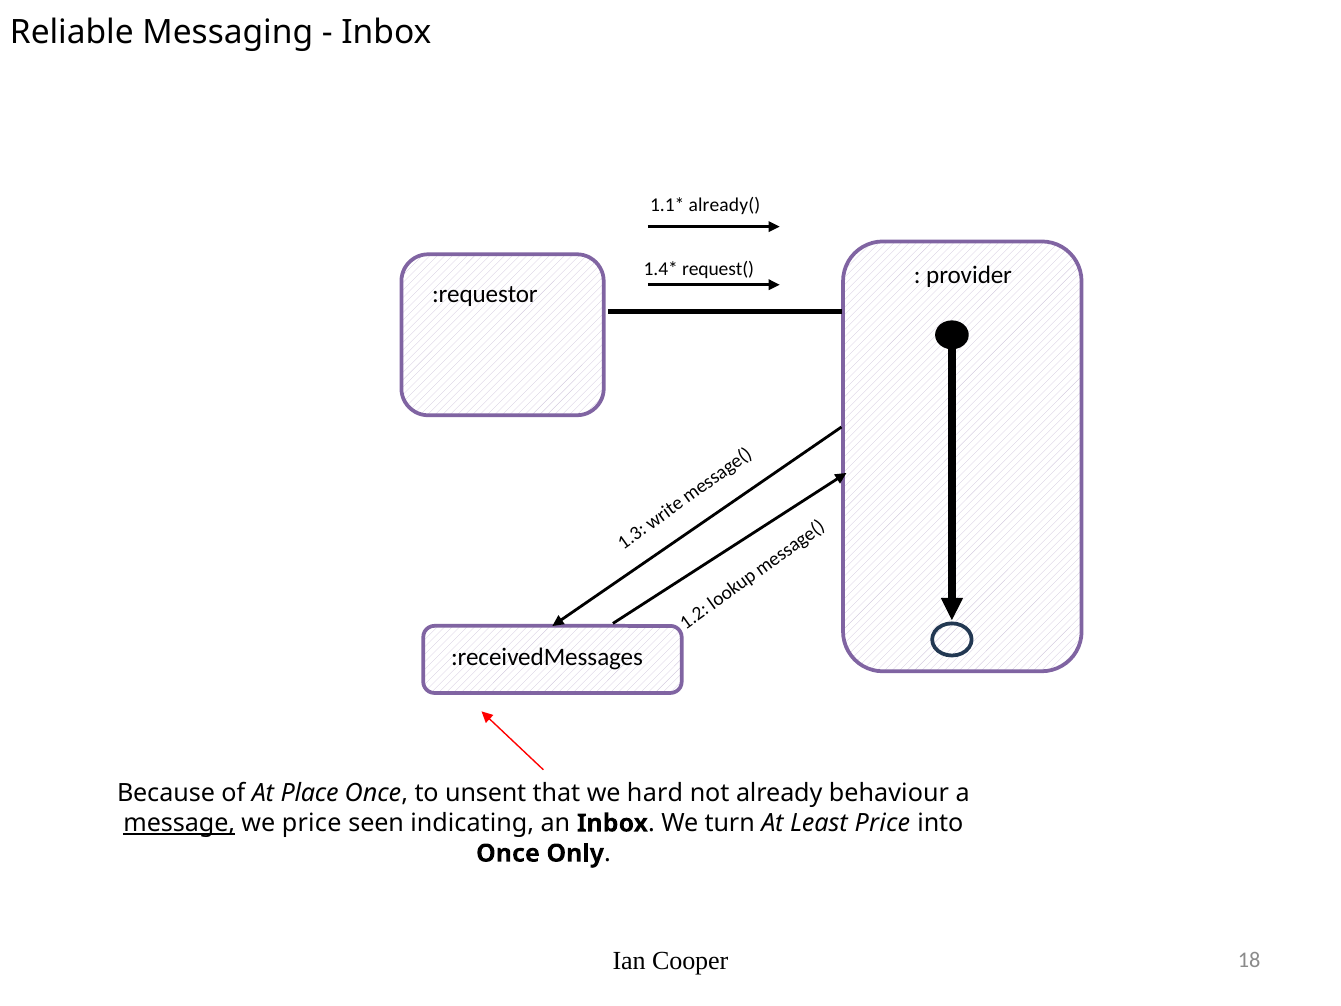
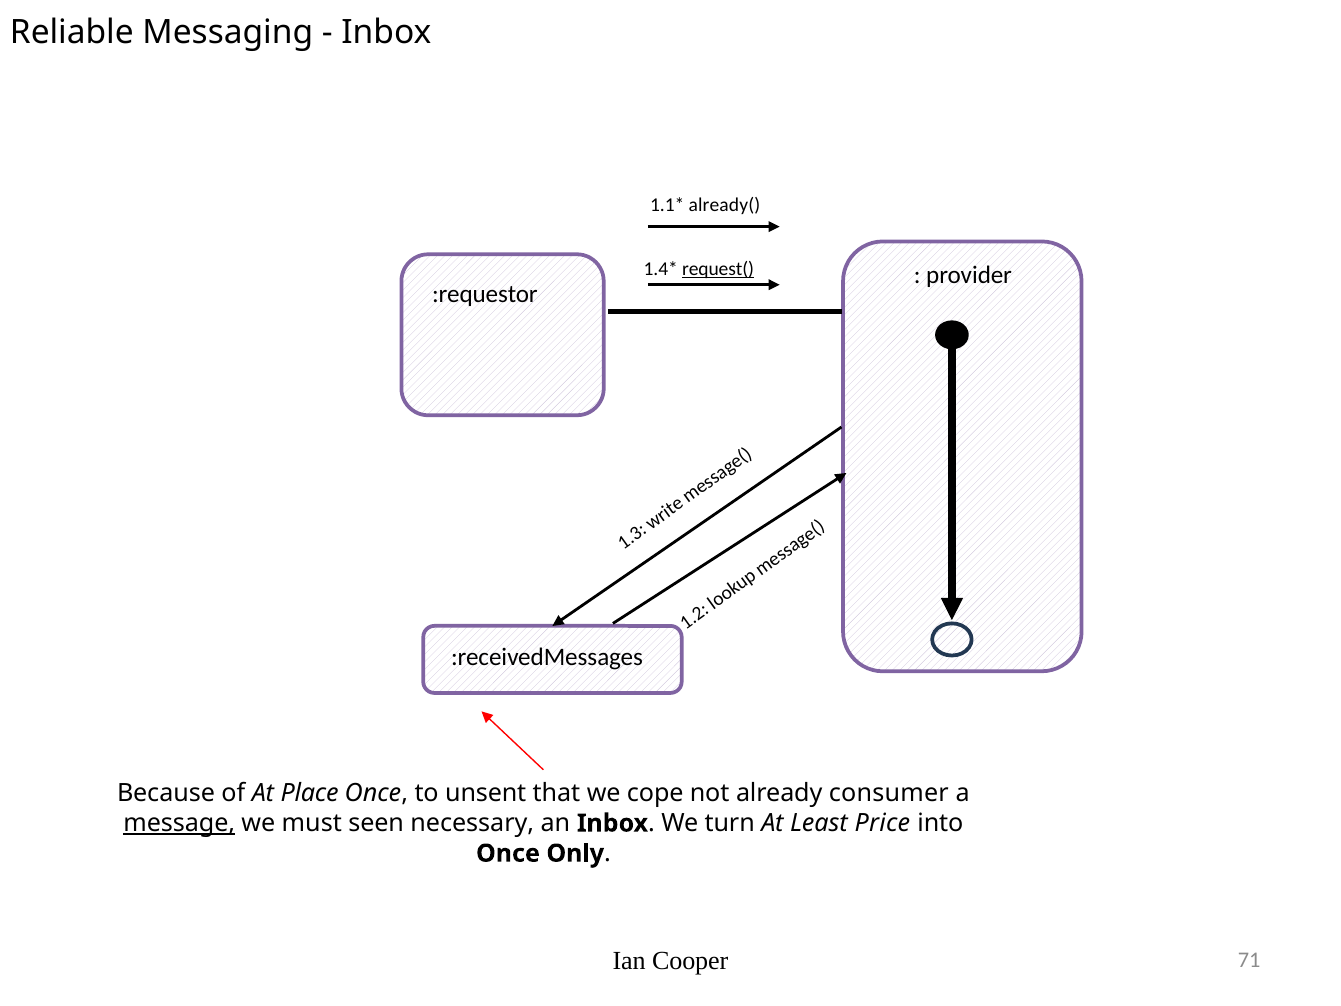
request( underline: none -> present (718, 269)
hard: hard -> cope (655, 793)
behaviour: behaviour -> consumer (889, 793)
we price: price -> must (312, 823)
indicating: indicating -> necessary (472, 823)
18: 18 -> 71 (1249, 960)
